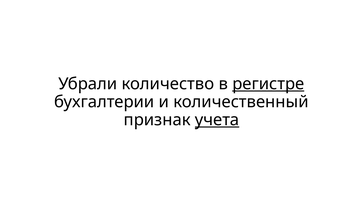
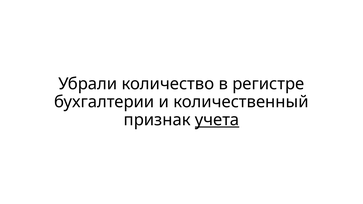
регистре underline: present -> none (268, 84)
